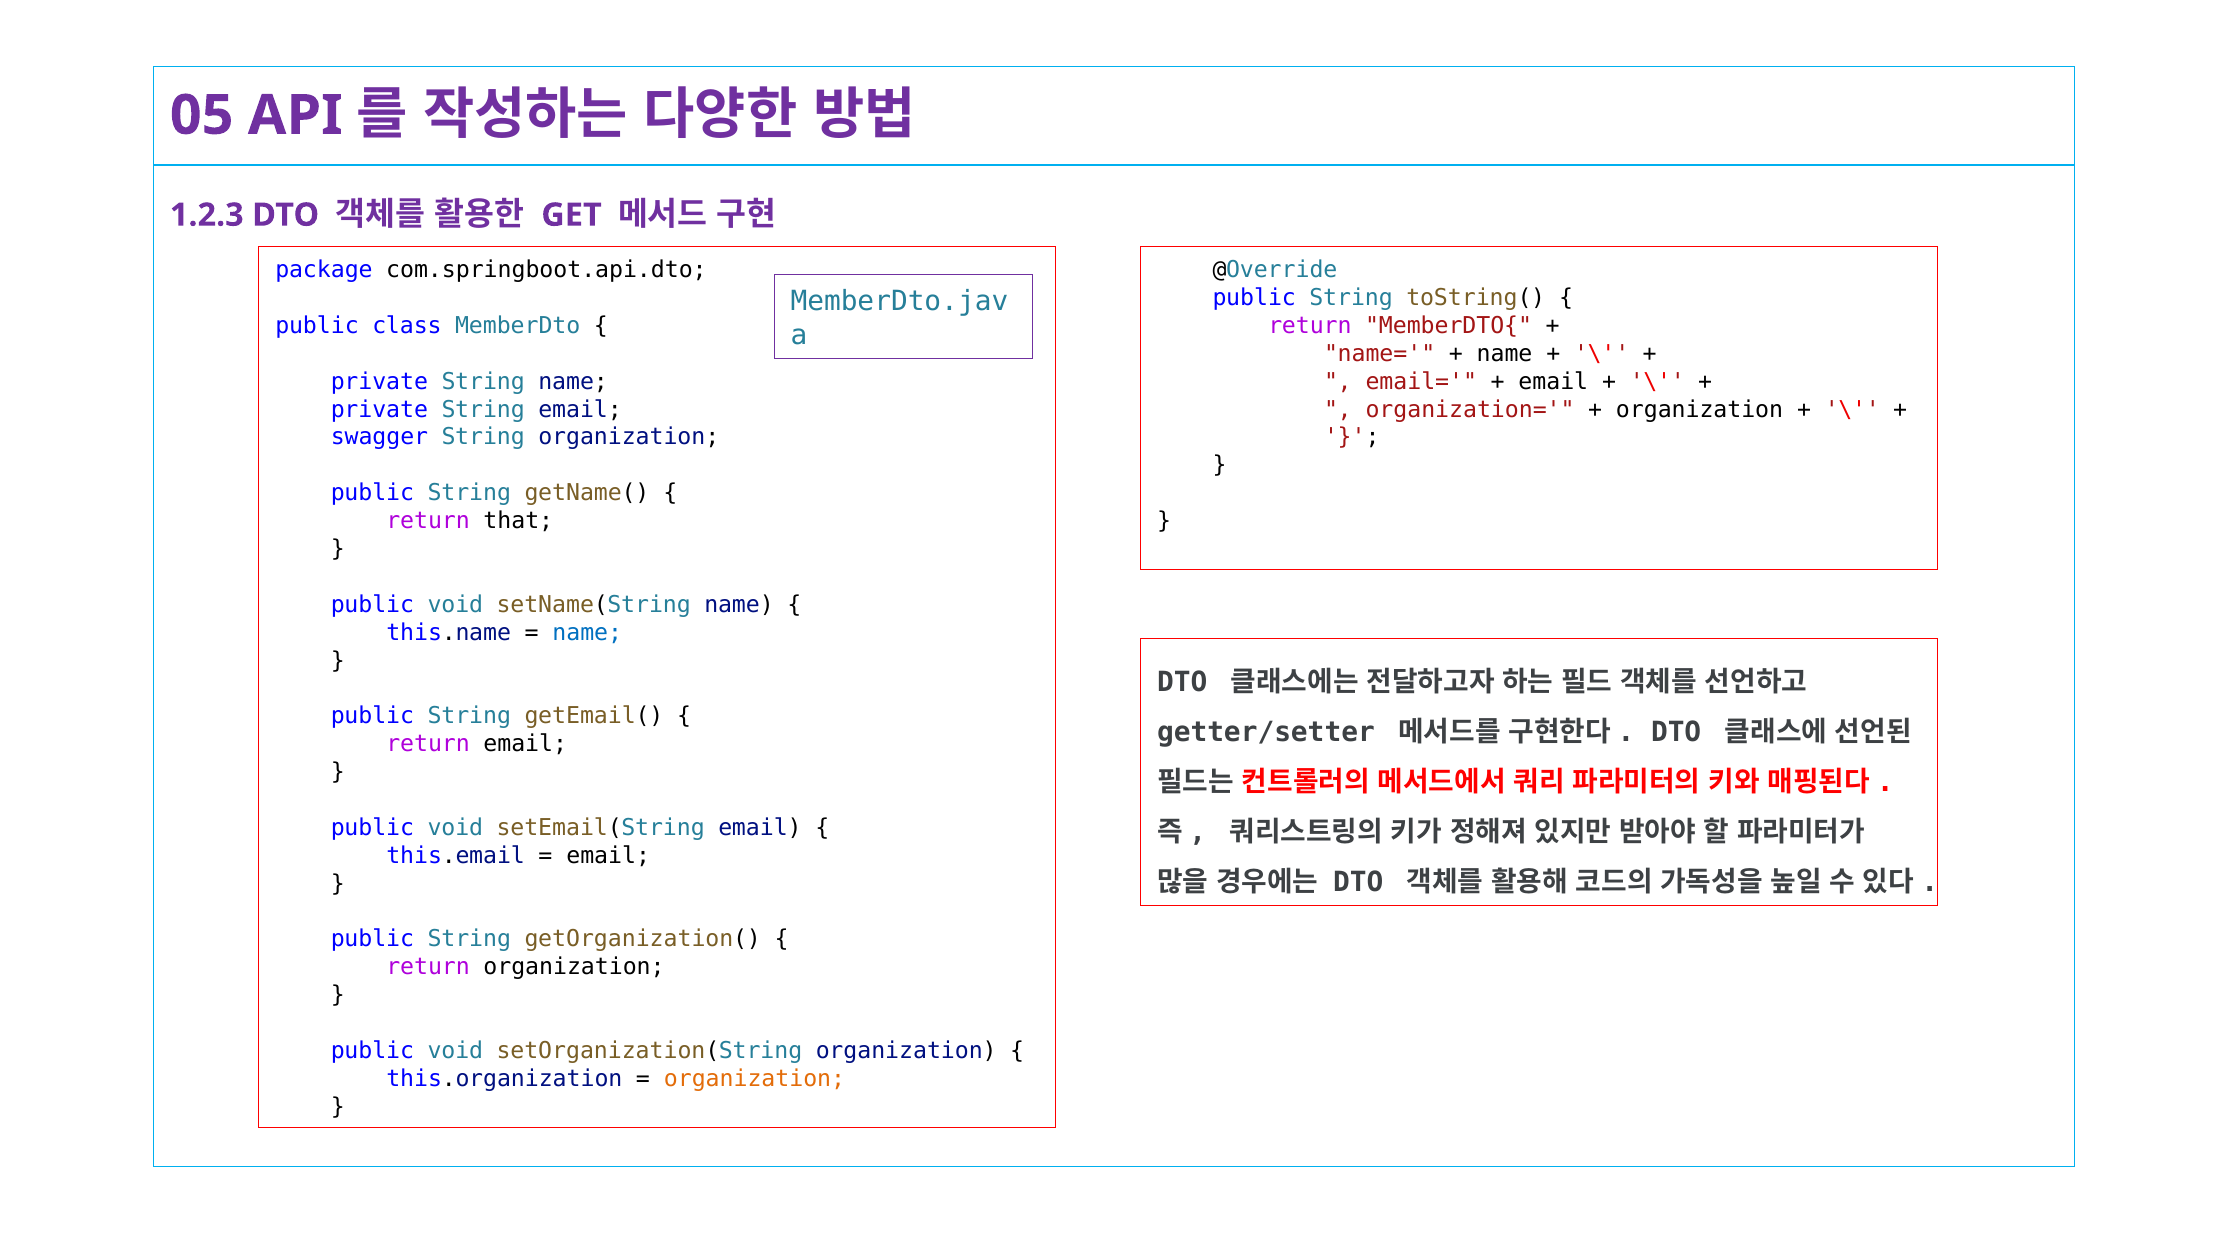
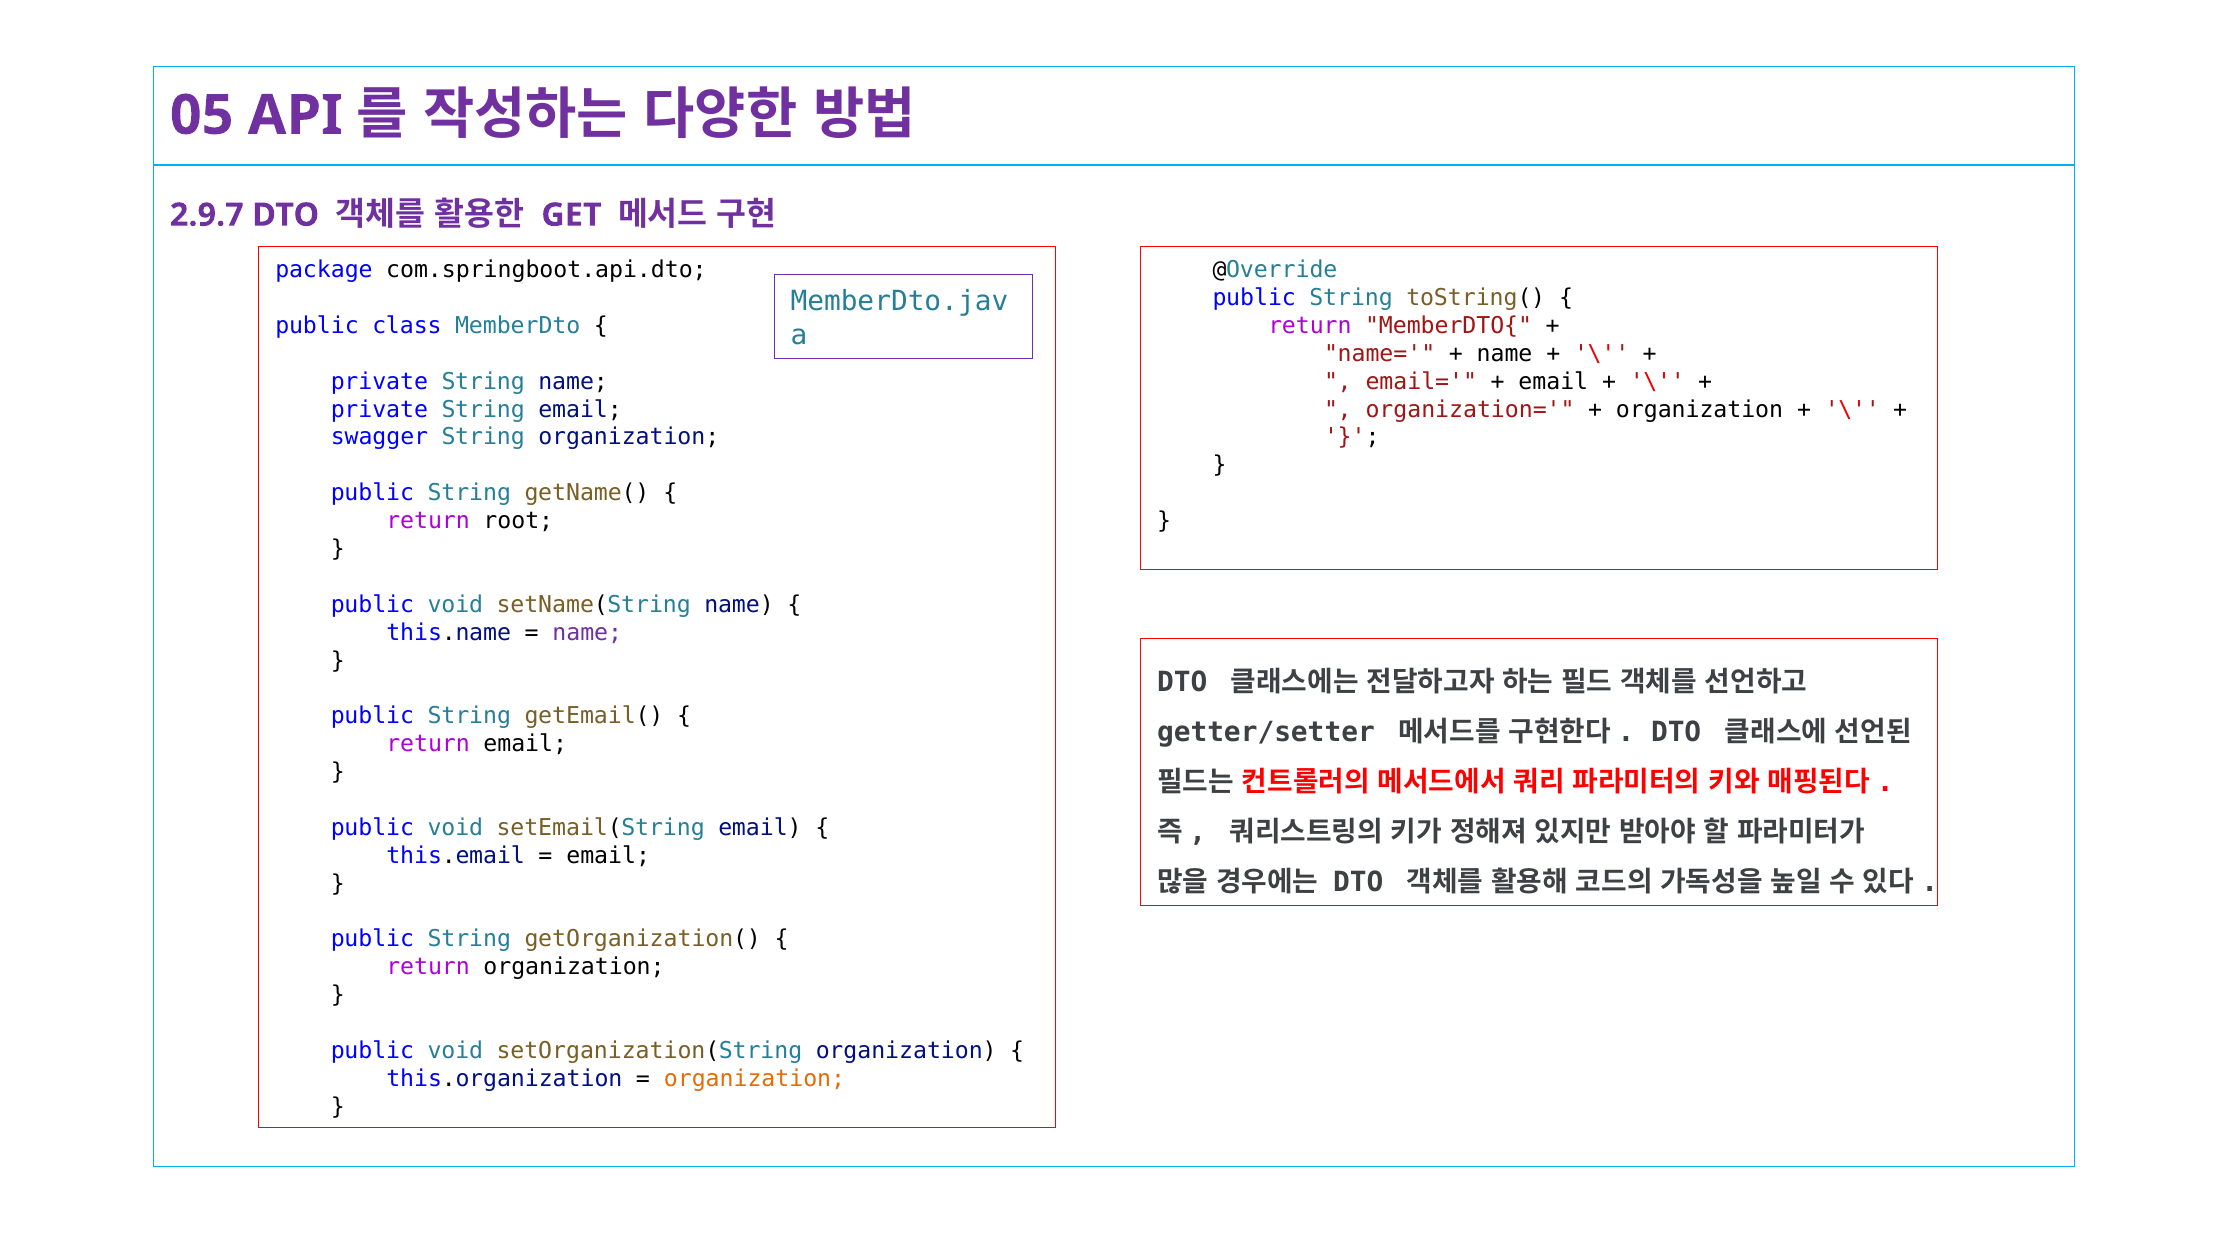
1.2.3: 1.2.3 -> 2.9.7 (207, 215)
that: that -> root (518, 521)
name colour: blue -> purple (587, 633)
